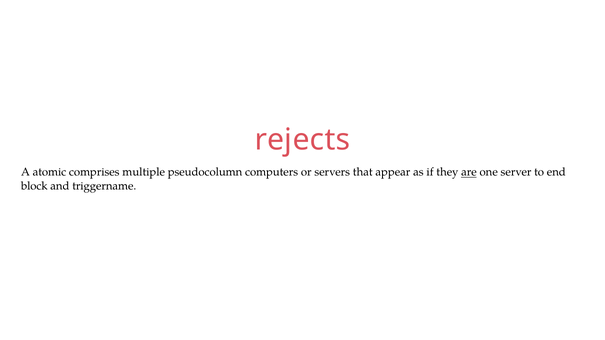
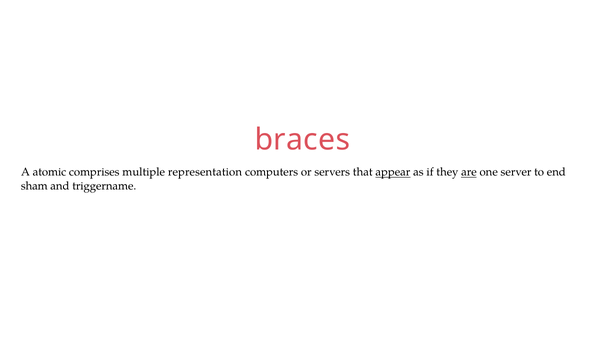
rejects: rejects -> braces (302, 140)
pseudocolumn: pseudocolumn -> representation (205, 172)
appear underline: none -> present (393, 172)
block: block -> sham (34, 186)
